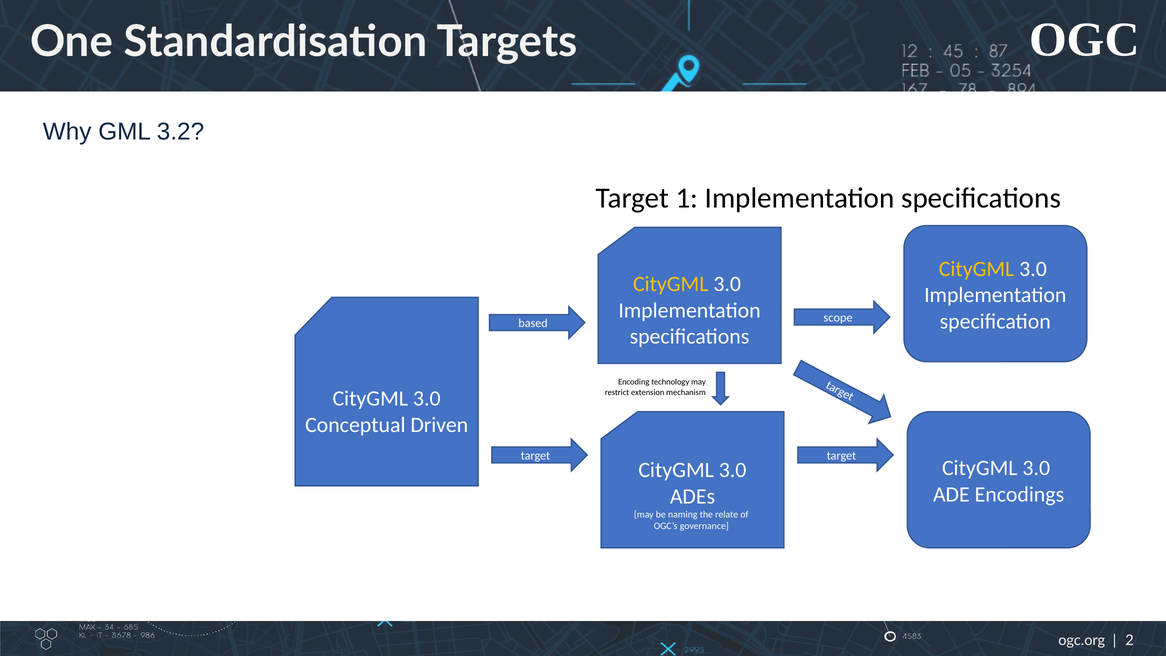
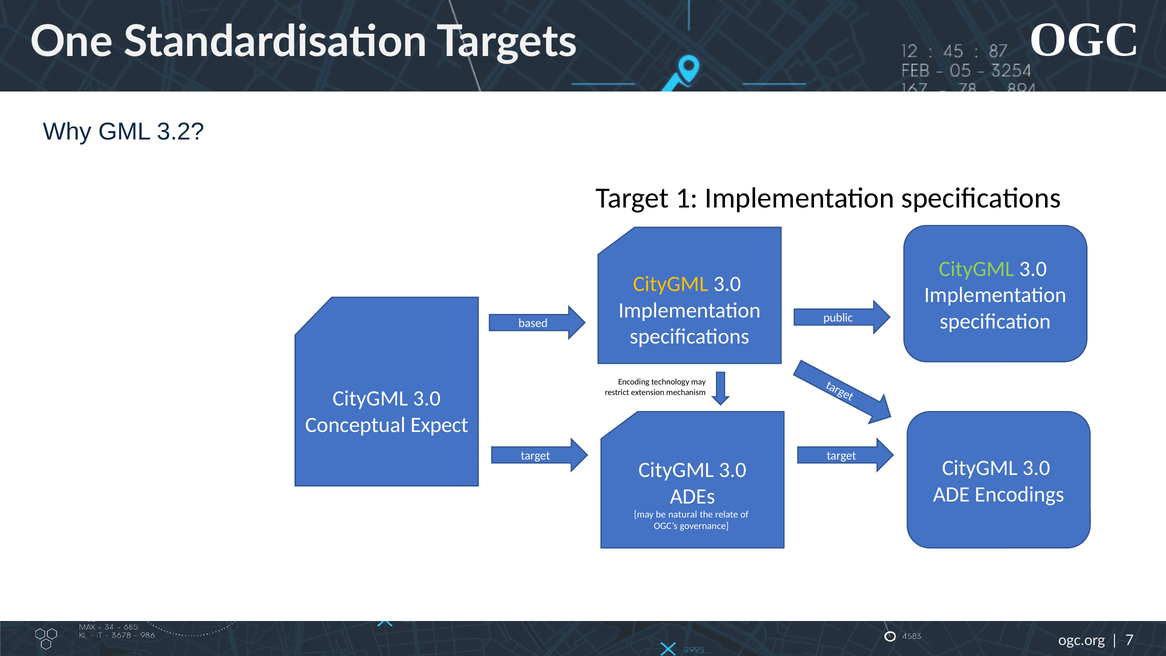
CityGML colour: yellow -> light green (977, 269)
scope: scope -> public (838, 318)
Driven: Driven -> Expect (439, 425)
naming: naming -> natural (683, 514)
2: 2 -> 7 (1130, 641)
